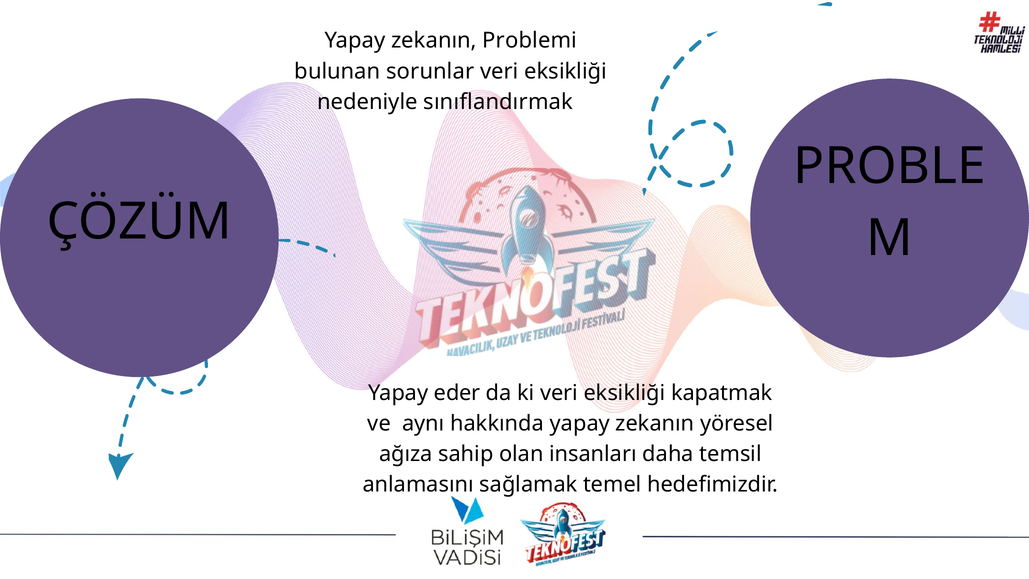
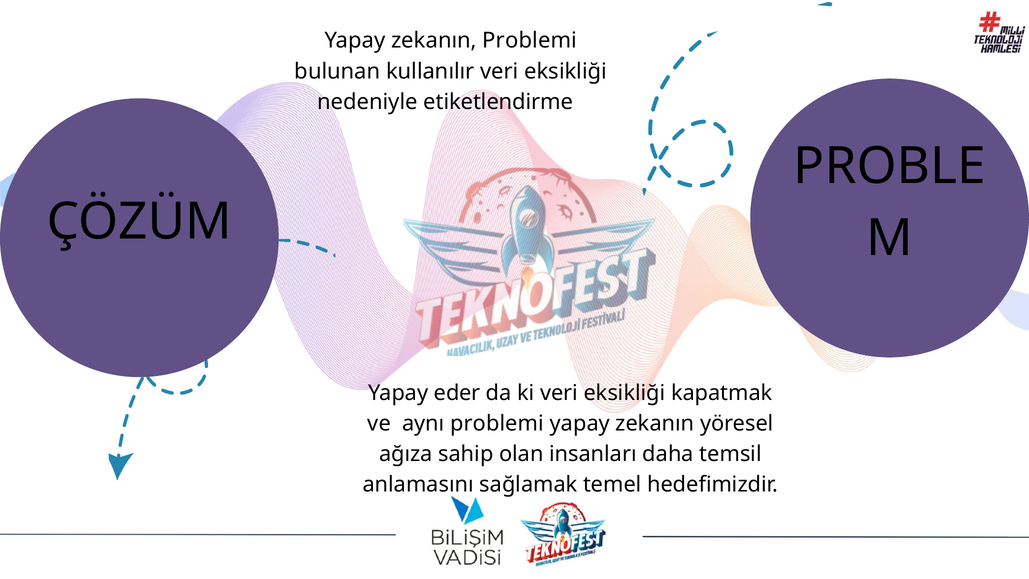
sorunlar: sorunlar -> kullanılır (430, 71)
sınıflandırmak: sınıflandırmak -> etiketlendirme (498, 102)
aynı hakkında: hakkında -> problemi (497, 423)
